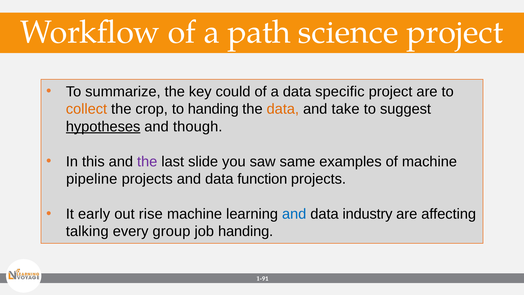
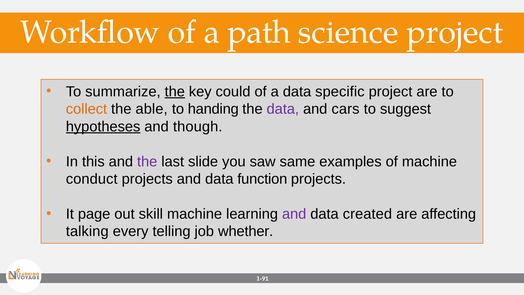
the underline: none -> present (175, 92)
crop: crop -> able (152, 109)
data colour: orange -> purple (283, 109)
take: take -> cars (346, 109)
pipeline: pipeline -> conduct (92, 179)
early: early -> page (94, 214)
rise: rise -> skill (151, 214)
and colour: blue -> purple (294, 214)
industry: industry -> created (367, 214)
group: group -> telling (172, 231)
job handing: handing -> whether (246, 231)
